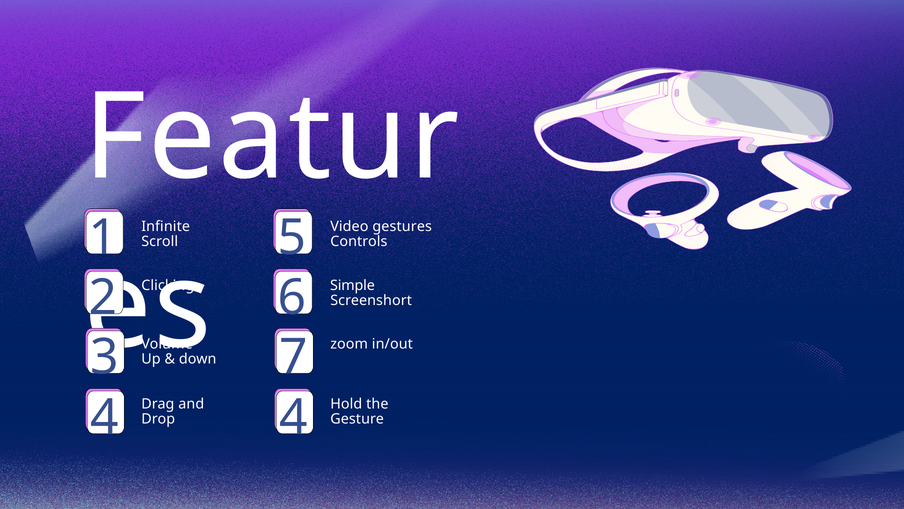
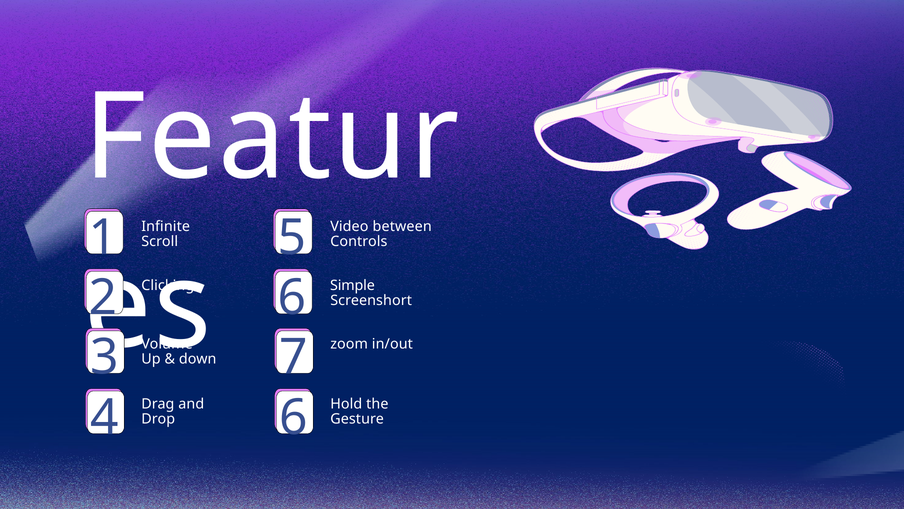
gestures: gestures -> between (402, 227)
4 4: 4 -> 6 (293, 417)
